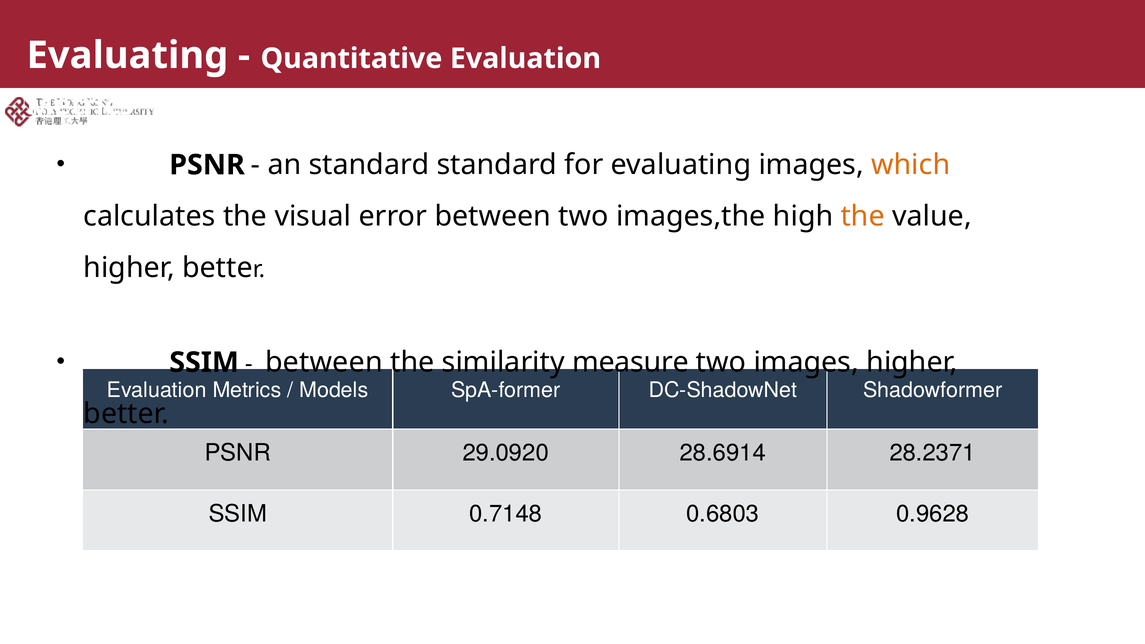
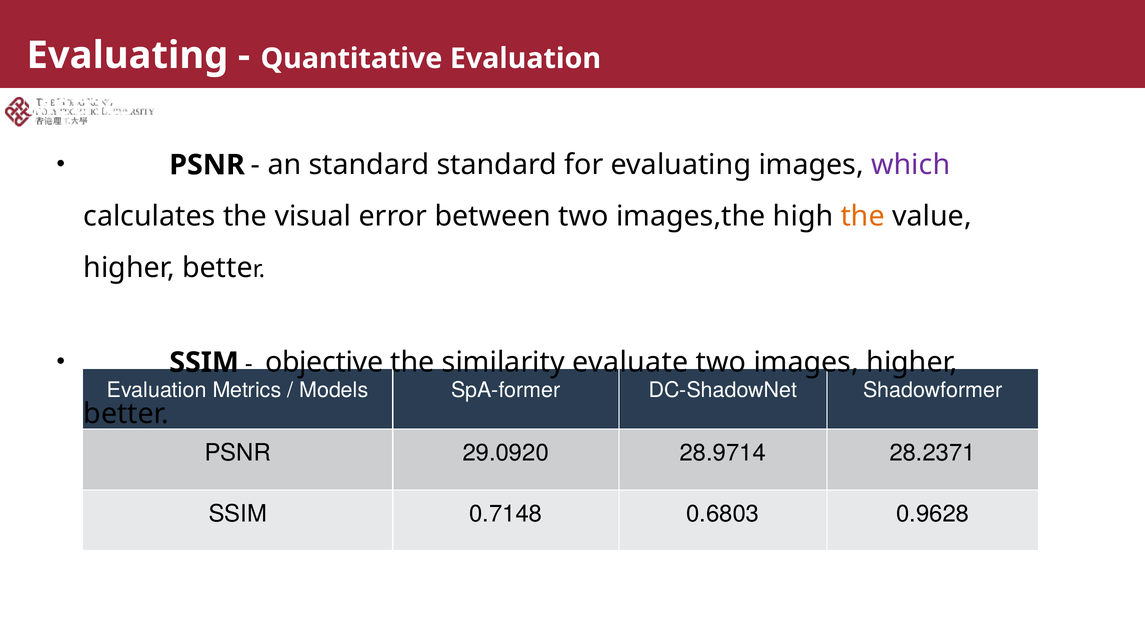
which colour: orange -> purple (911, 165)
between: between -> objective (324, 362)
measure: measure -> evaluate (630, 362)
28.6914: 28.6914 -> 28.9714 (723, 453)
